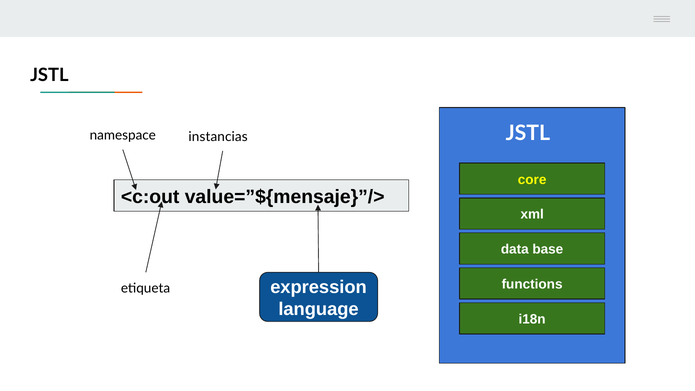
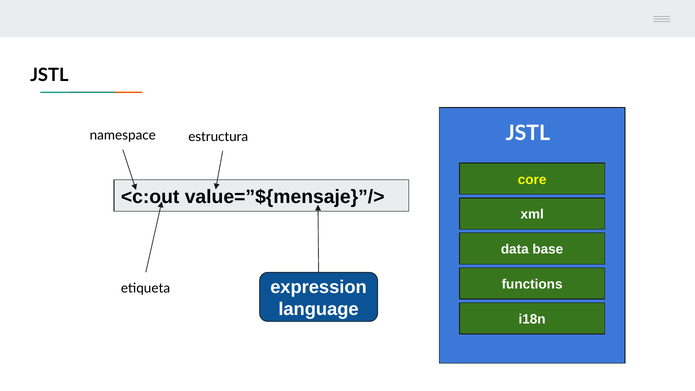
instancias: instancias -> estructura (218, 137)
